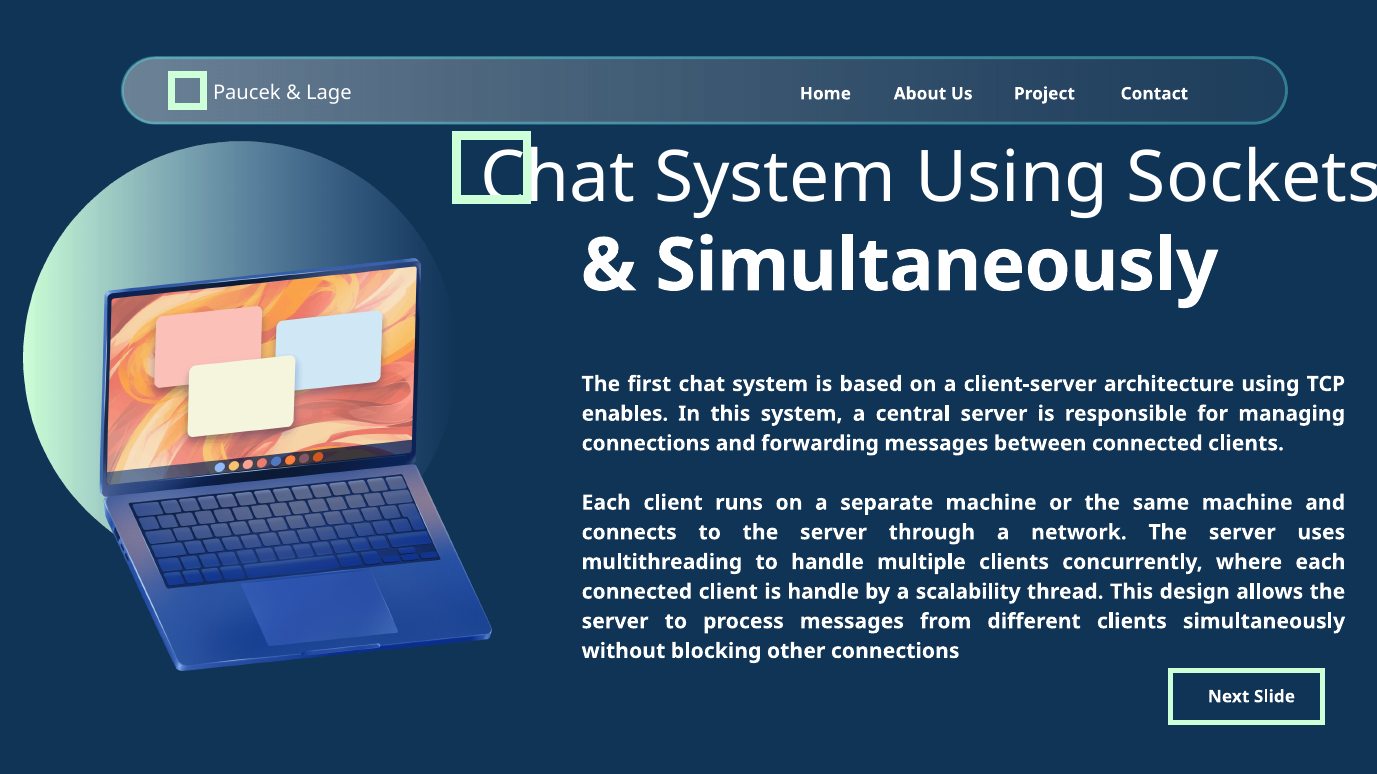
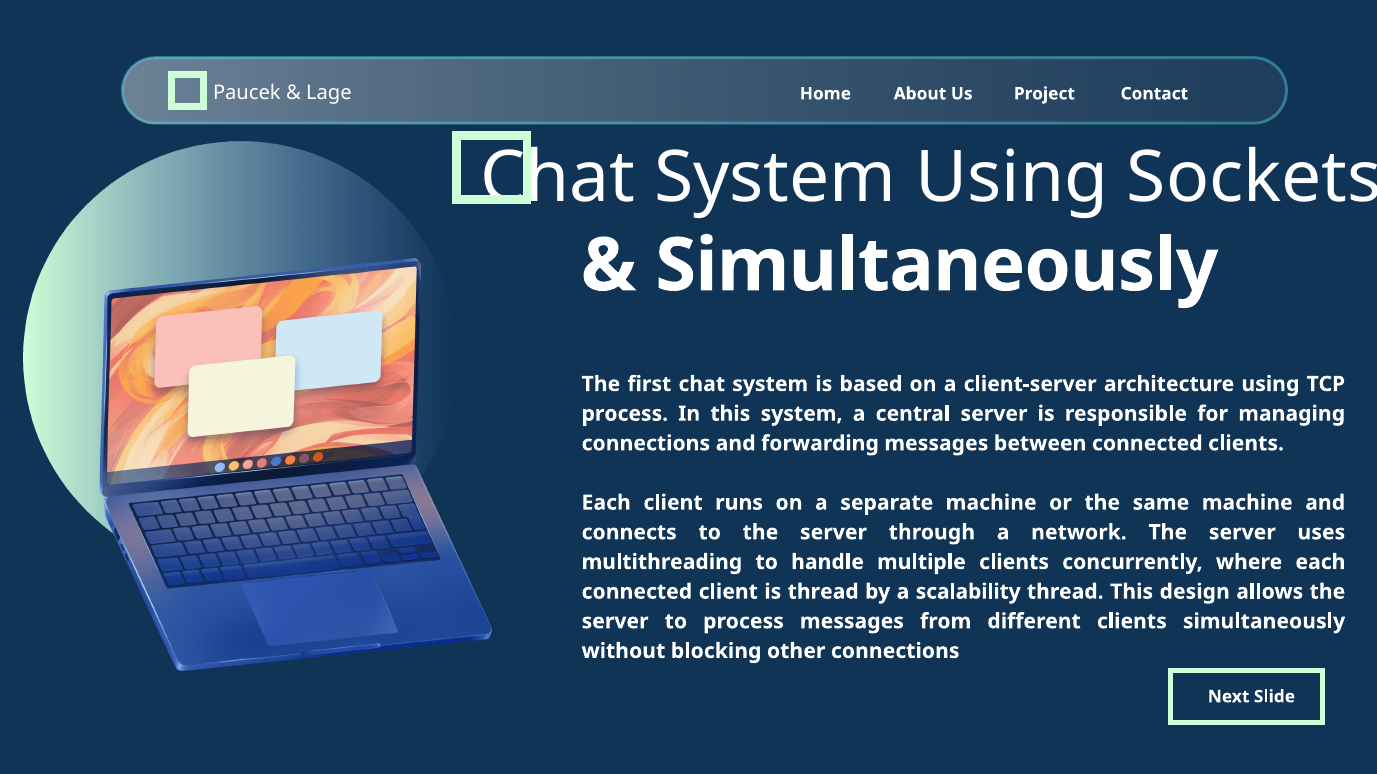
enables: enables -> process (625, 414)
is handle: handle -> thread (823, 592)
